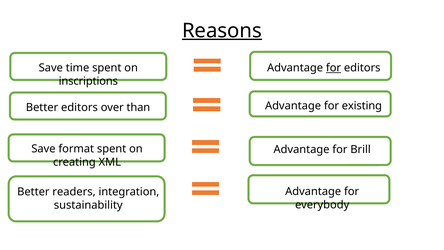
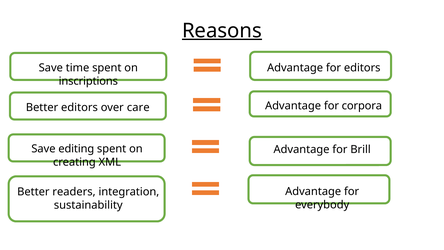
for underline: present -> none (334, 68)
than: than -> care (138, 107)
existing: existing -> corpora (362, 106)
format: format -> editing (76, 149)
